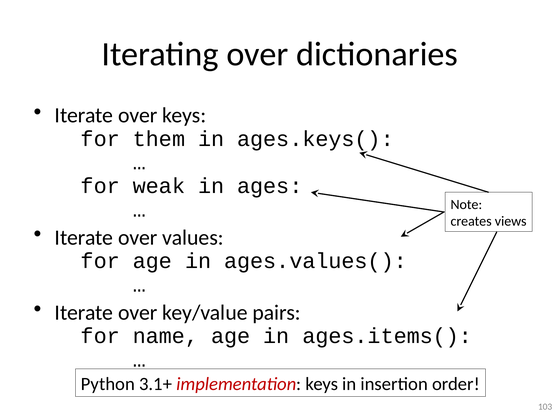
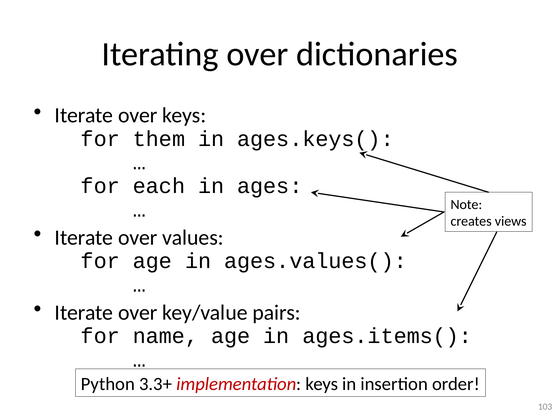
weak: weak -> each (159, 186)
3.1+: 3.1+ -> 3.3+ (155, 384)
